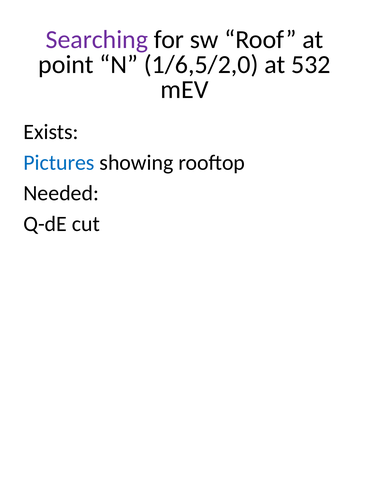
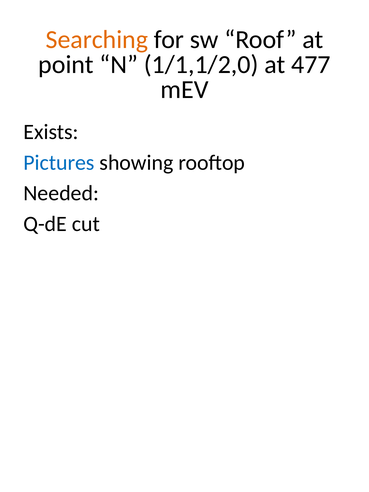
Searching colour: purple -> orange (97, 40)
1/6,5/2,0: 1/6,5/2,0 -> 1/1,1/2,0 (201, 65)
532: 532 -> 477 (311, 65)
